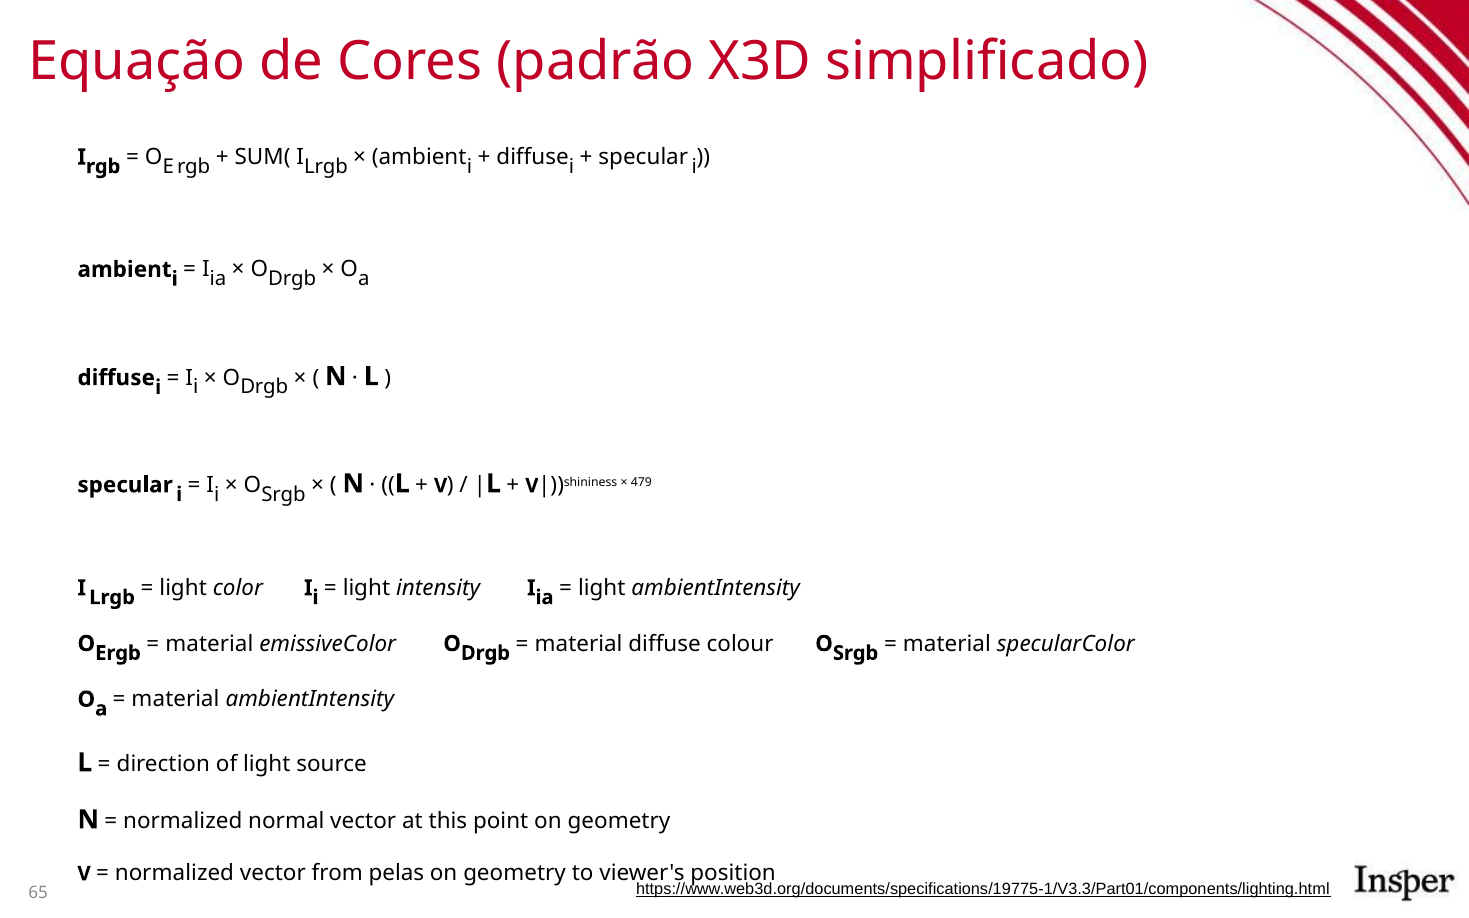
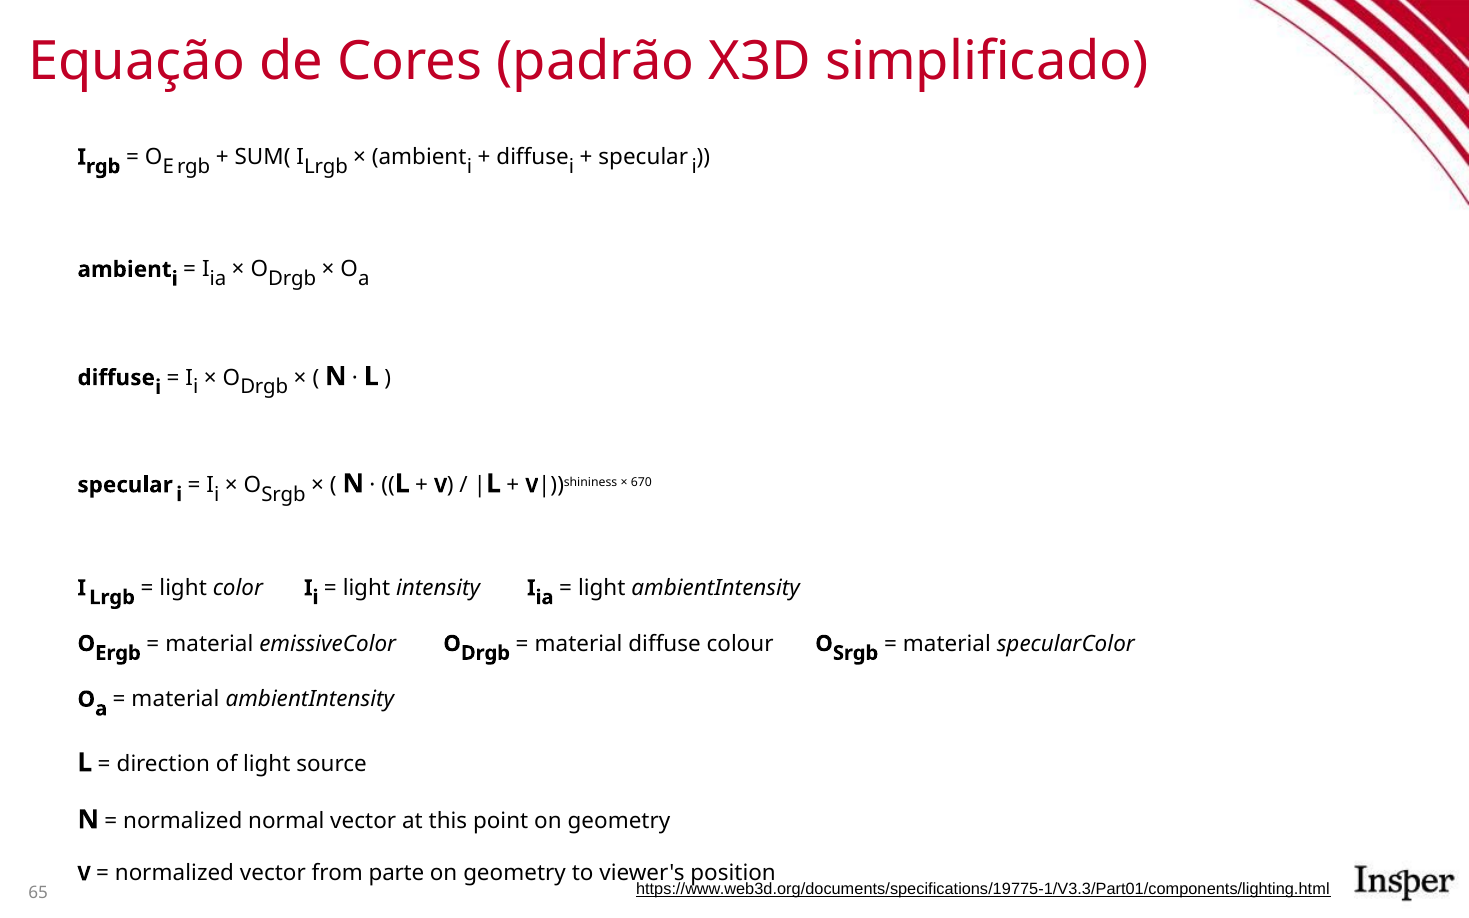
479: 479 -> 670 (641, 482)
pelas: pelas -> parte (396, 873)
